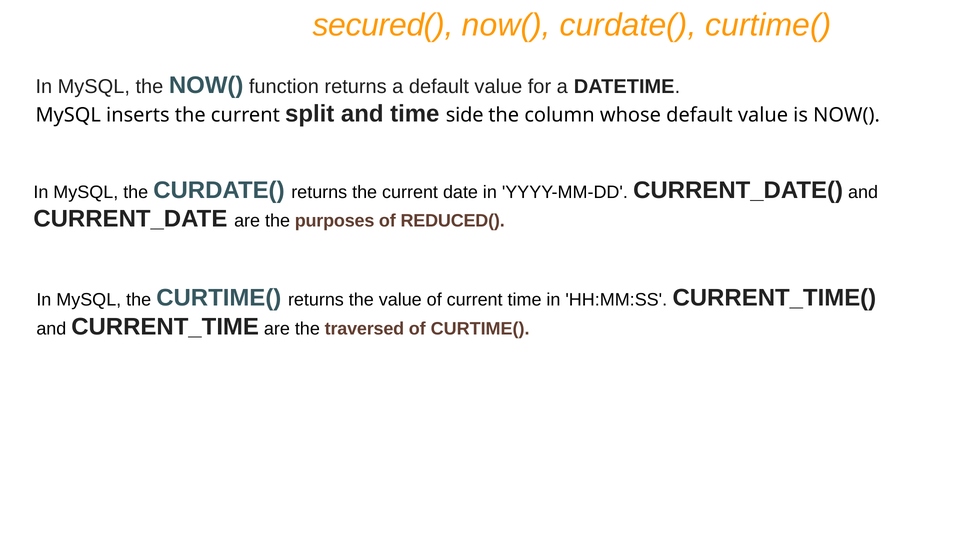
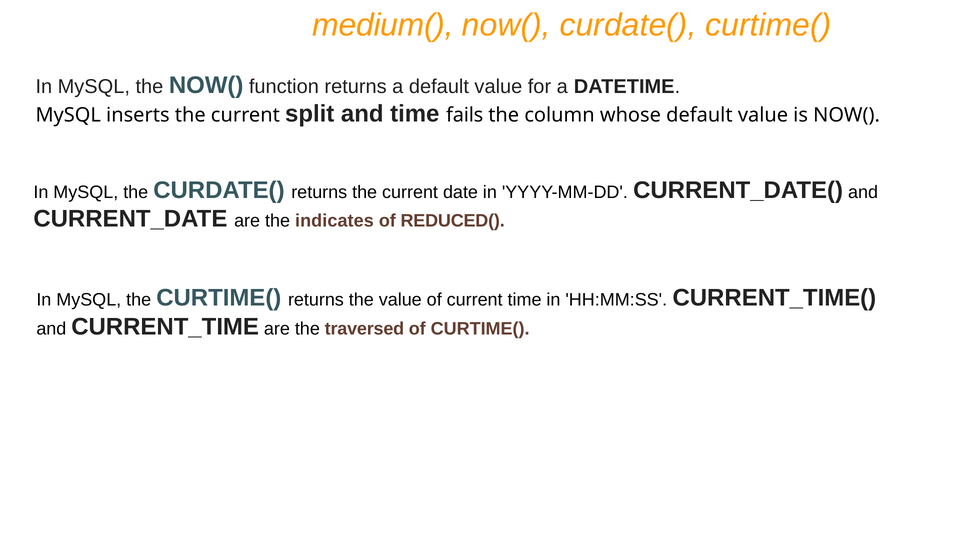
secured(: secured( -> medium( (383, 25)
side: side -> fails (465, 115)
purposes: purposes -> indicates (334, 221)
